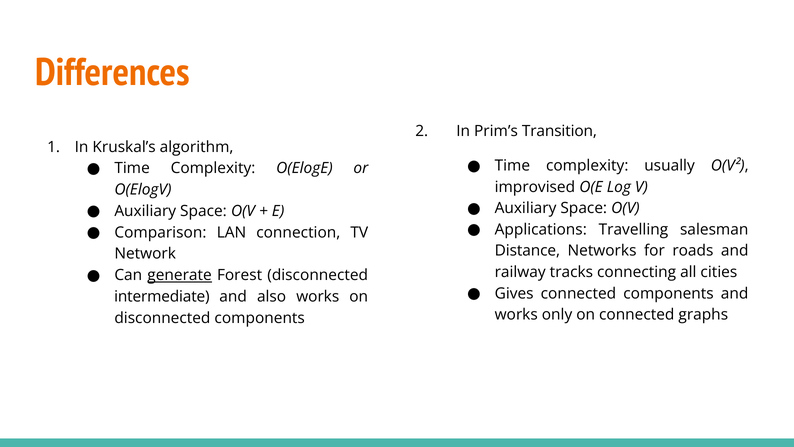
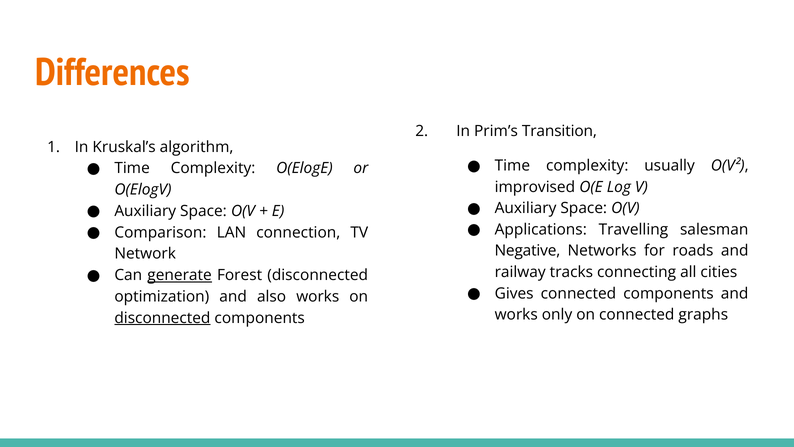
Distance: Distance -> Negative (527, 251)
intermediate: intermediate -> optimization (162, 296)
disconnected underline: none -> present (162, 318)
